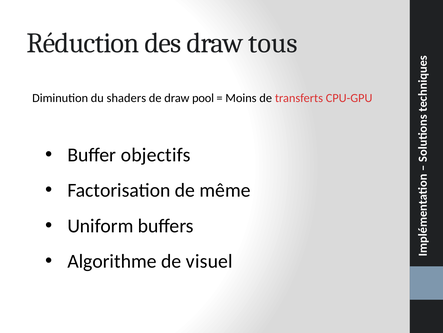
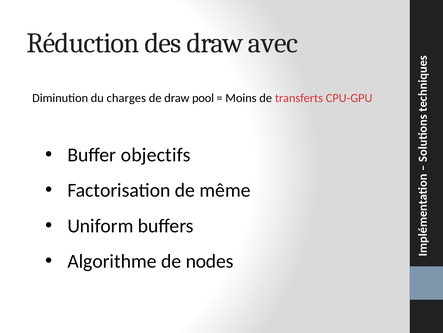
tous: tous -> avec (273, 43)
shaders: shaders -> charges (126, 98)
visuel: visuel -> nodes (210, 261)
